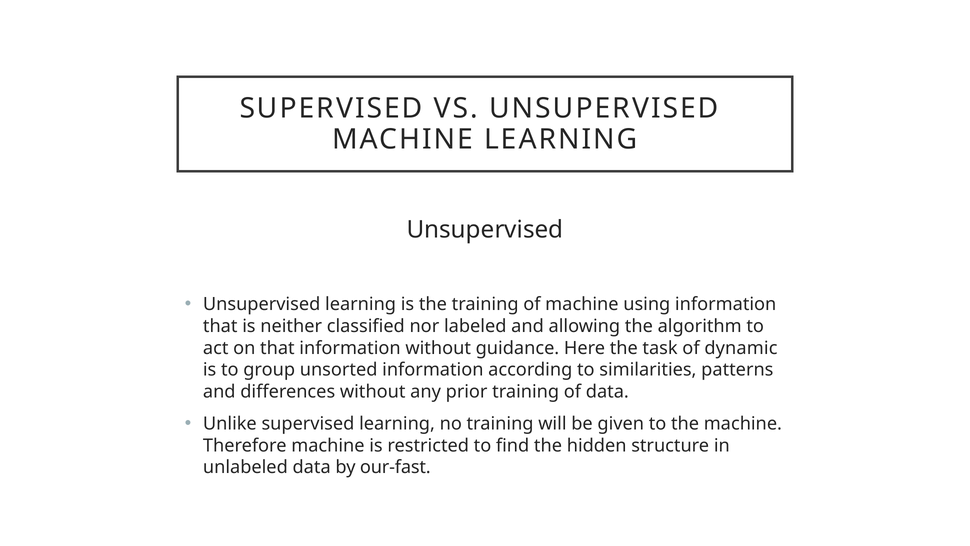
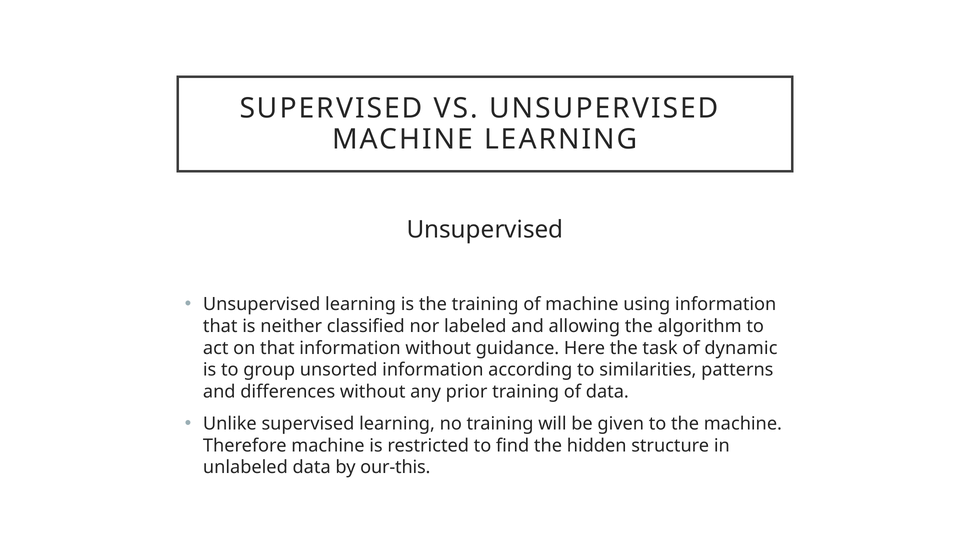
our-fast: our-fast -> our-this (395, 467)
